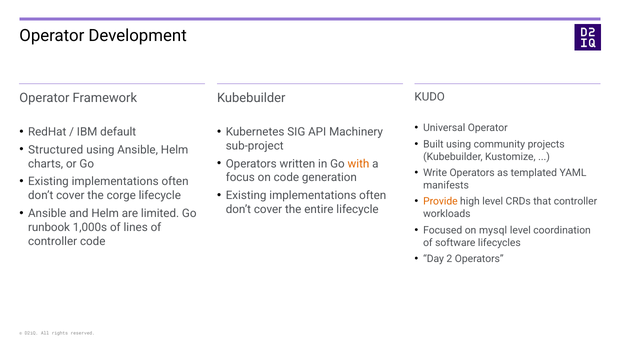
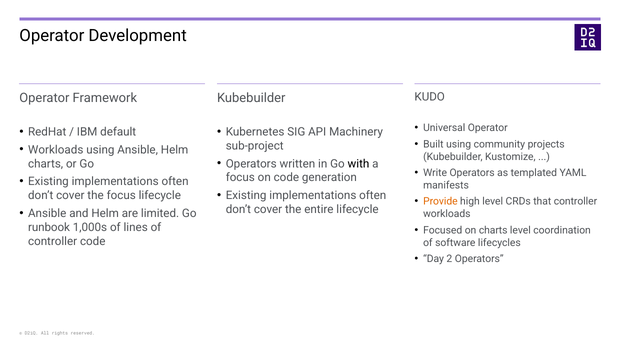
Structured: Structured -> Workloads (56, 150)
with colour: orange -> black (358, 164)
the corge: corge -> focus (121, 195)
on mysql: mysql -> charts (493, 230)
